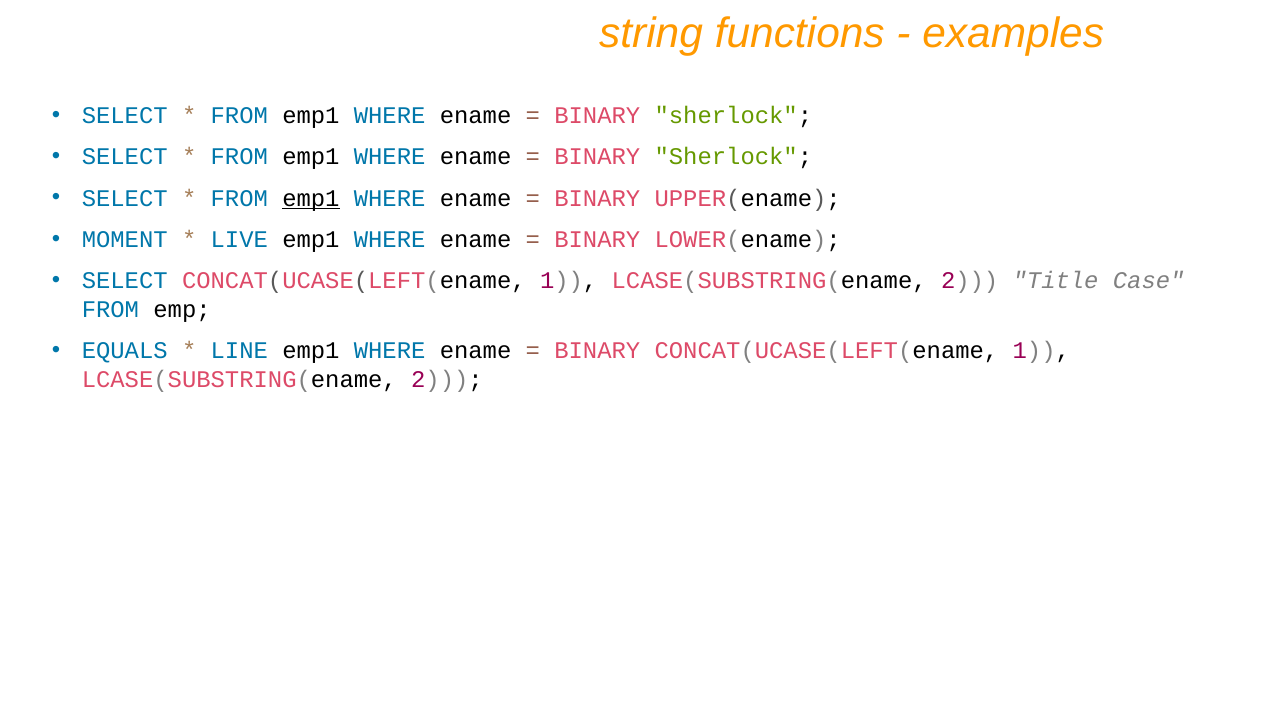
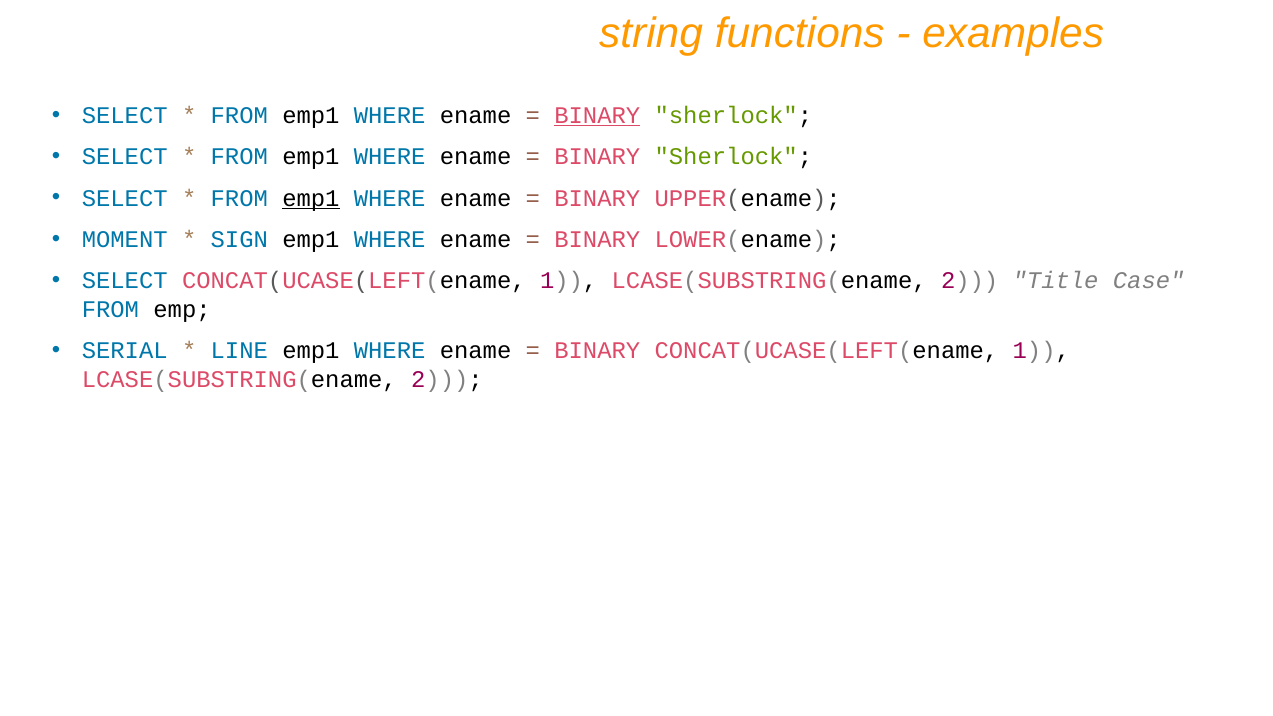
BINARY underline: none -> present (597, 116)
LIVE: LIVE -> SIGN (239, 240)
EQUALS: EQUALS -> SERIAL (125, 351)
